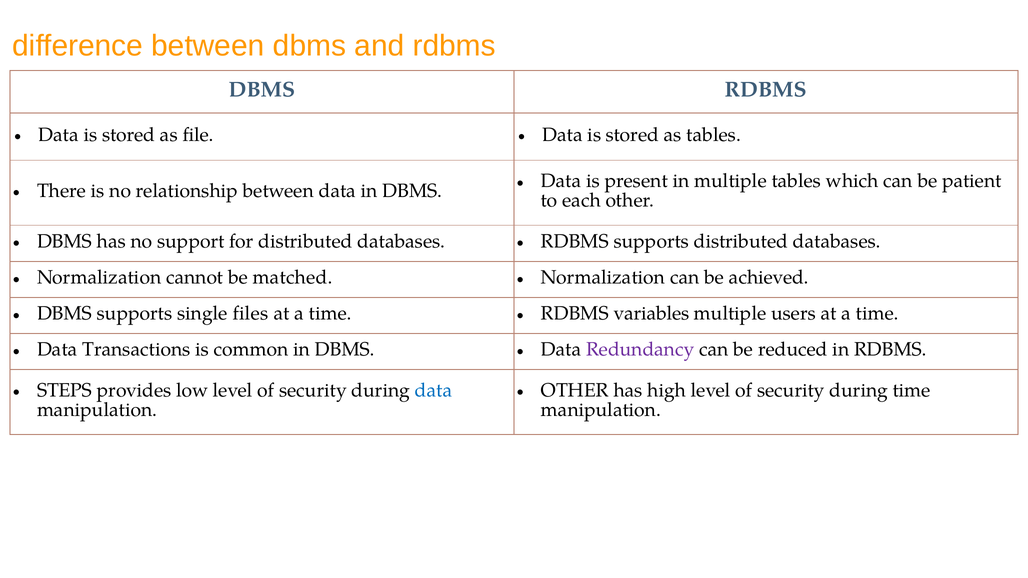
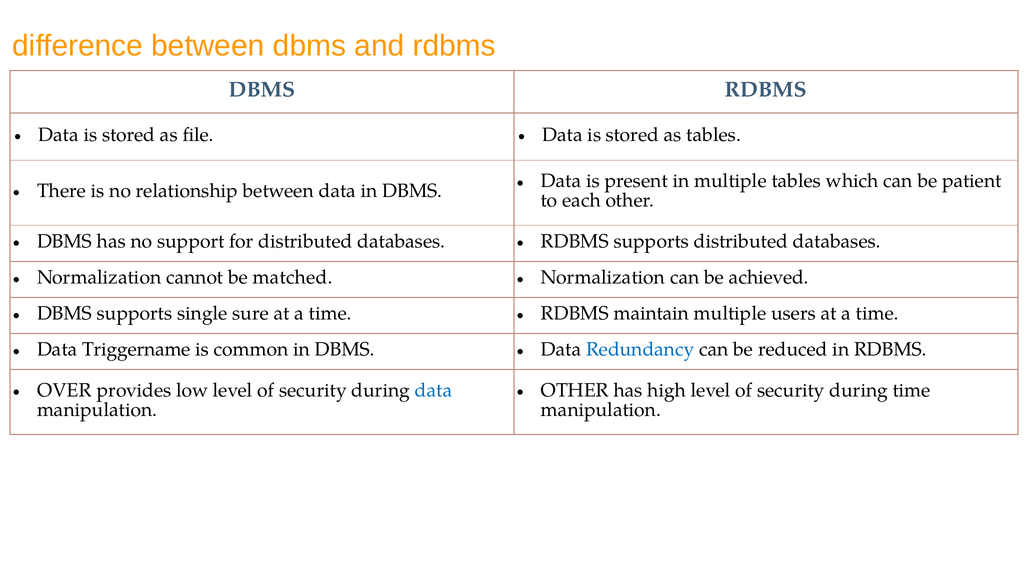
files: files -> sure (251, 314)
variables: variables -> maintain (651, 314)
Transactions: Transactions -> Triggername (136, 350)
Redundancy colour: purple -> blue (640, 350)
STEPS: STEPS -> OVER (64, 390)
